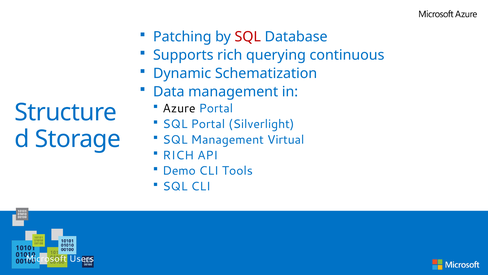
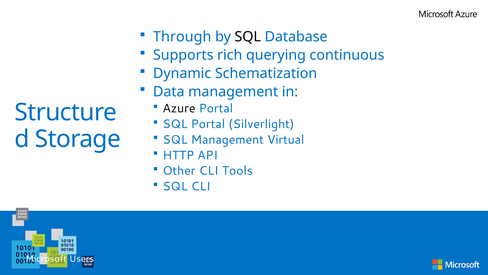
Patching: Patching -> Through (182, 37)
SQL colour: red -> black (248, 37)
RICH: RICH -> HTTP (178, 155)
Demo: Demo -> Other (179, 171)
